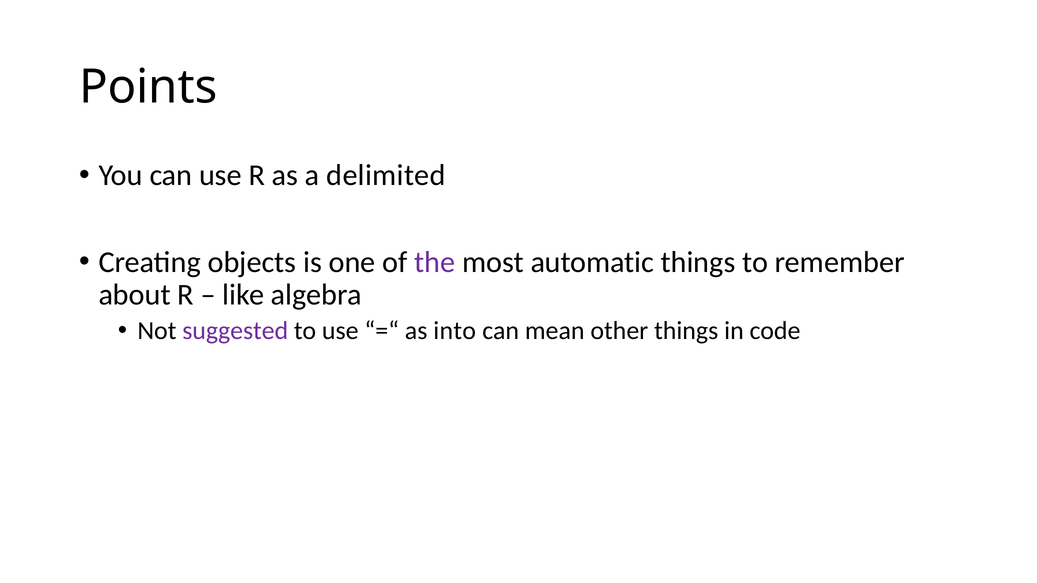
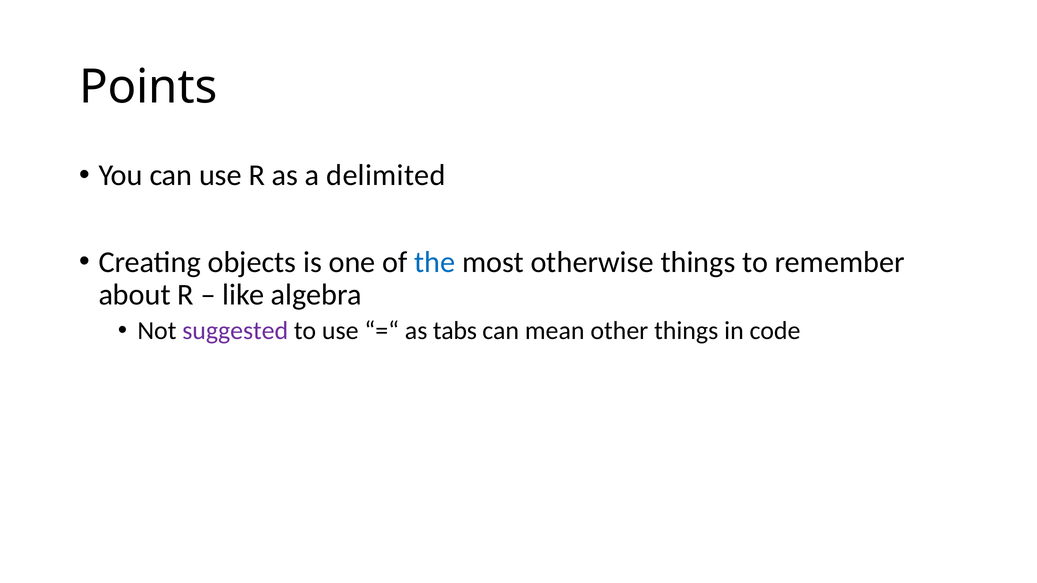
the colour: purple -> blue (435, 262)
automatic: automatic -> otherwise (592, 262)
into: into -> tabs (455, 331)
